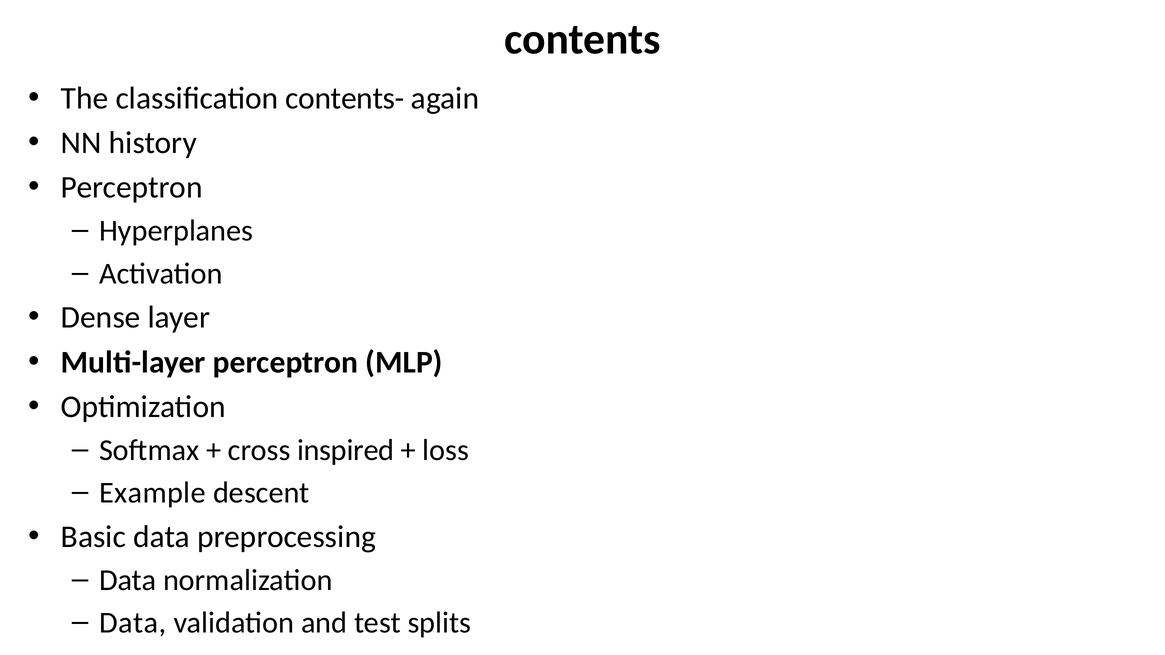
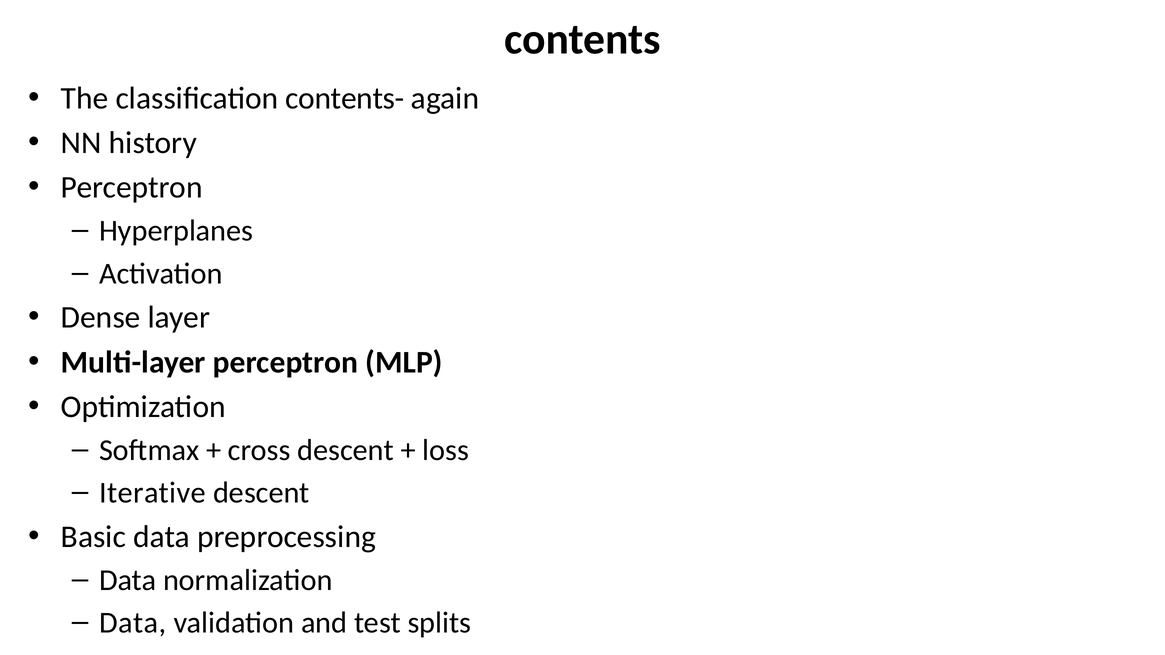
cross inspired: inspired -> descent (346, 450)
Example: Example -> Iterative (153, 493)
